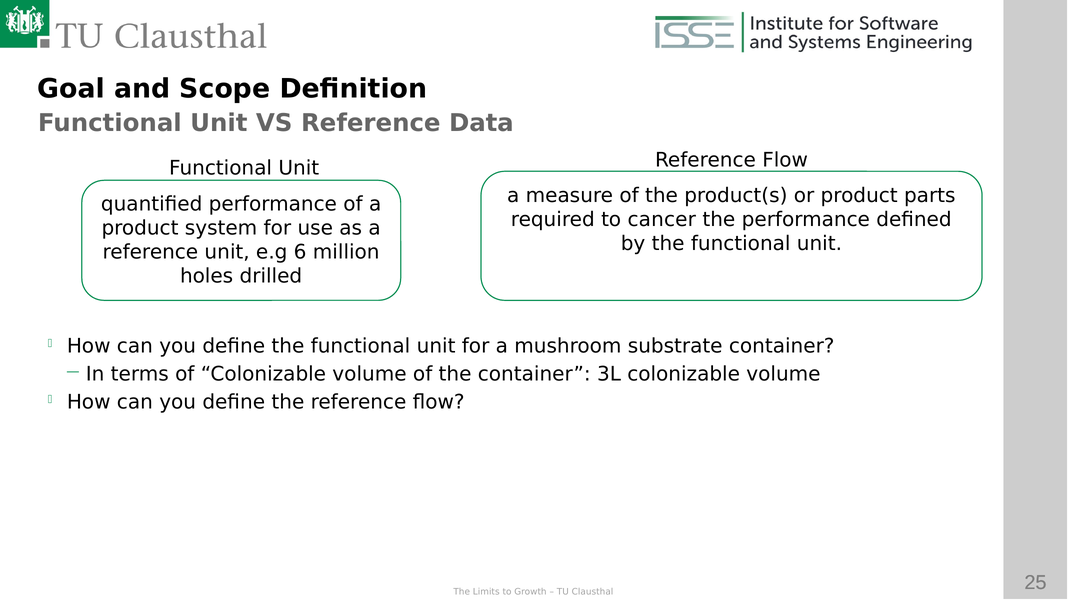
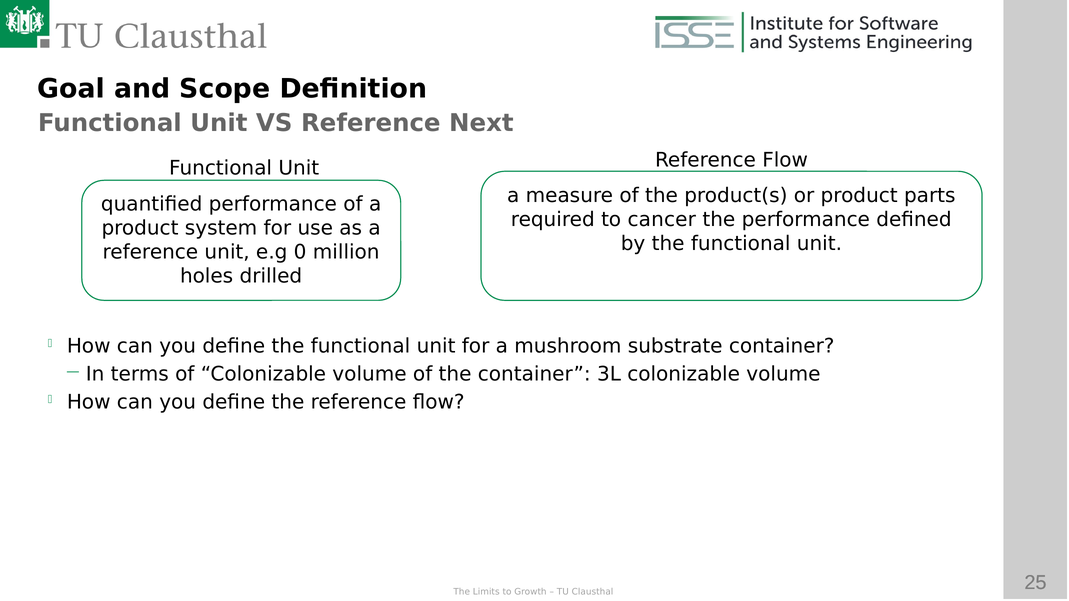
Data: Data -> Next (481, 123)
6: 6 -> 0 (300, 252)
